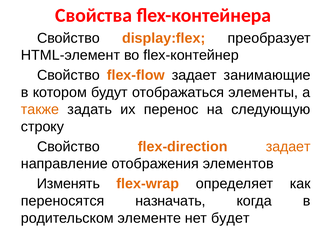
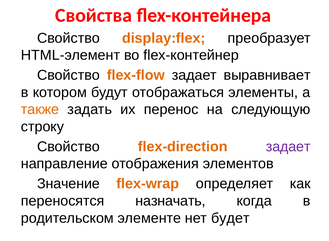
занимающие: занимающие -> выравнивает (267, 75)
задает colour: orange -> purple (288, 147)
Изменять: Изменять -> Значение (68, 184)
